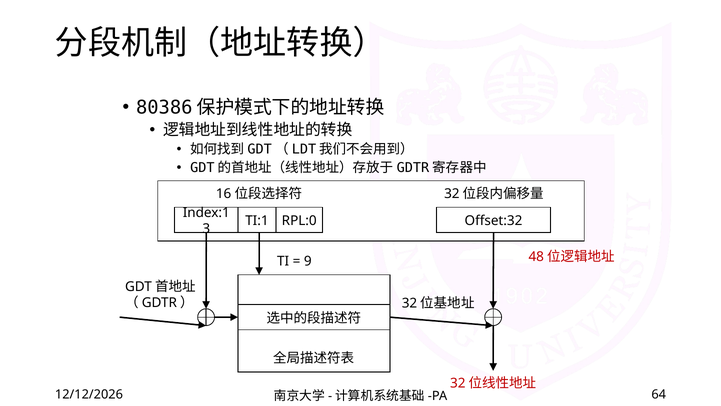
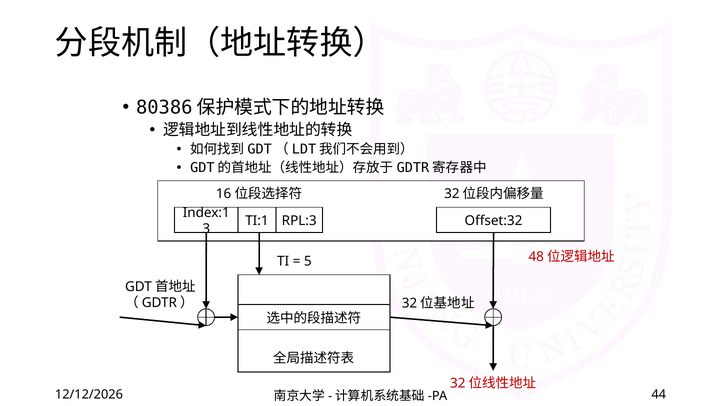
RPL:0: RPL:0 -> RPL:3 (299, 221)
9: 9 -> 5 (308, 261)
64: 64 -> 44 (659, 394)
